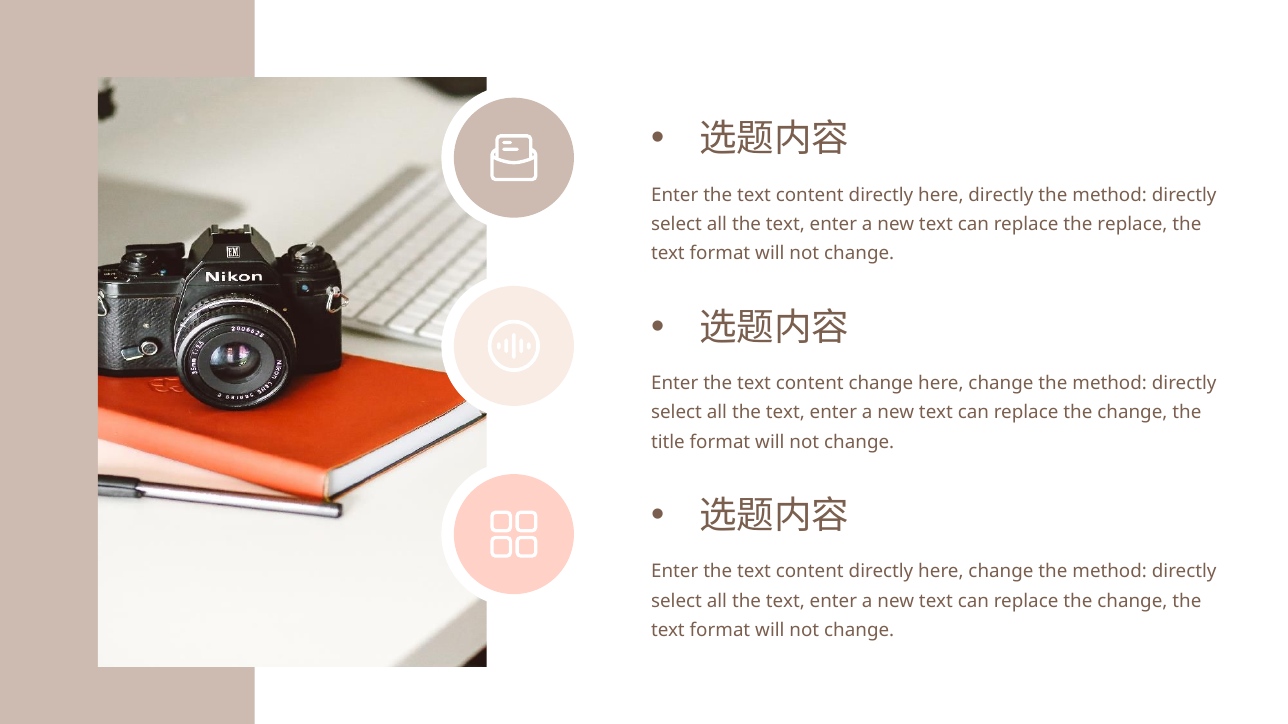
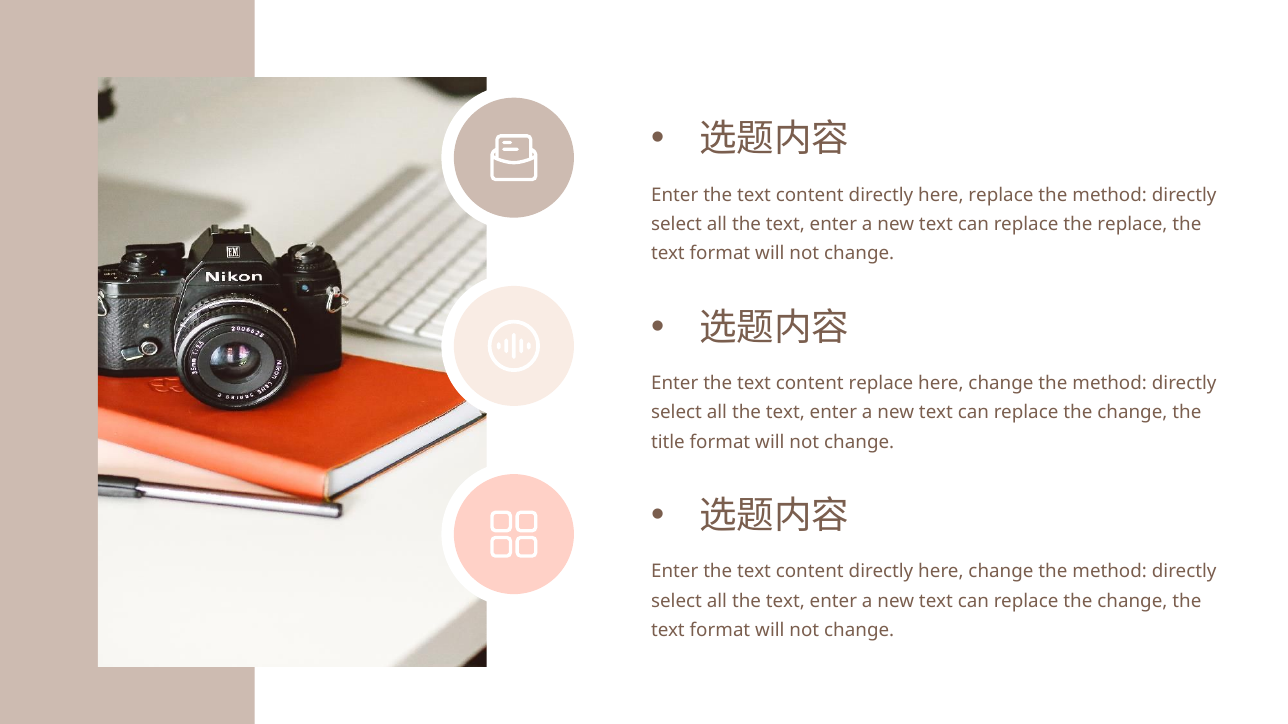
here directly: directly -> replace (1001, 195)
content change: change -> replace (881, 384)
